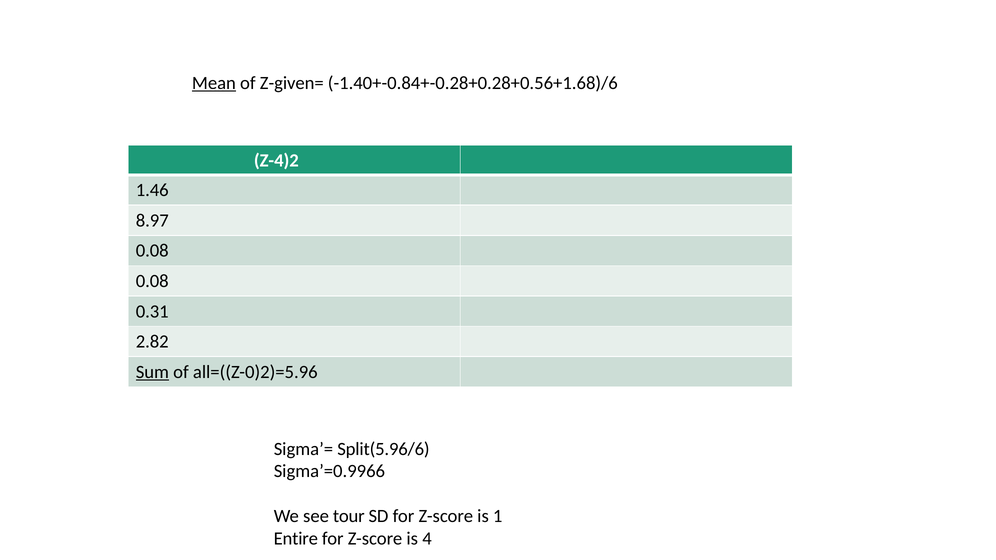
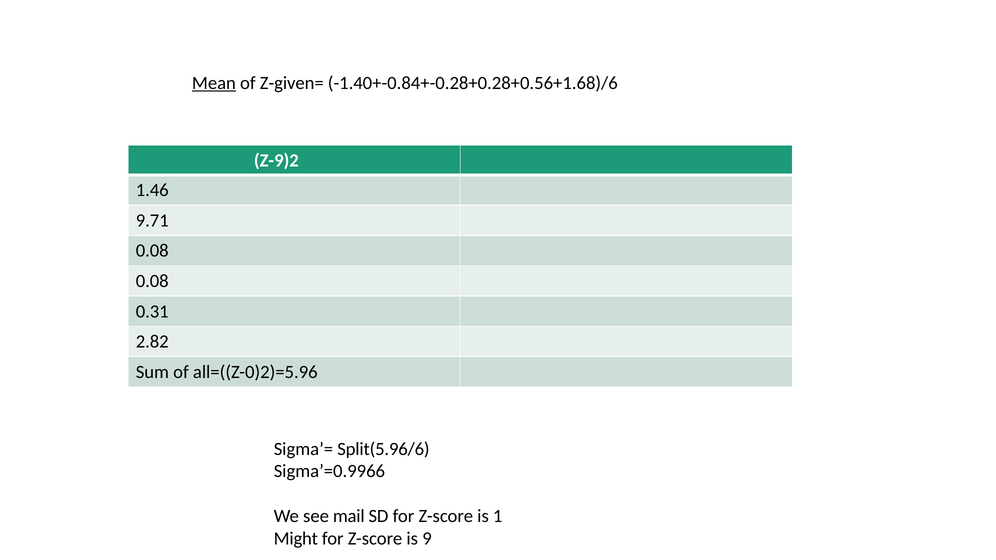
Z-4)2: Z-4)2 -> Z-9)2 (276, 160)
8.97: 8.97 -> 9.71 (152, 221)
Sum underline: present -> none (152, 372)
tour: tour -> mail (349, 516)
Entire: Entire -> Might (296, 539)
4: 4 -> 9 (427, 539)
